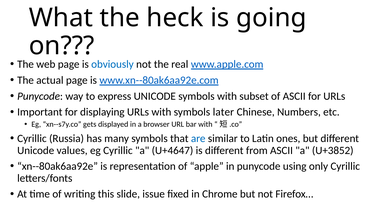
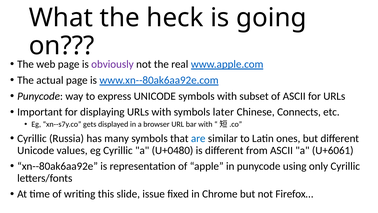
obviously colour: blue -> purple (112, 64)
Numbers: Numbers -> Connects (299, 112)
U+4647: U+4647 -> U+0480 (172, 150)
U+3852: U+3852 -> U+6061 (333, 150)
